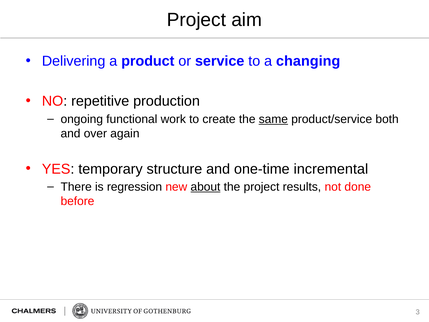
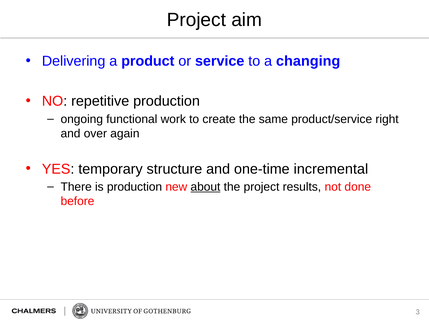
same underline: present -> none (273, 119)
both: both -> right (387, 119)
is regression: regression -> production (135, 187)
